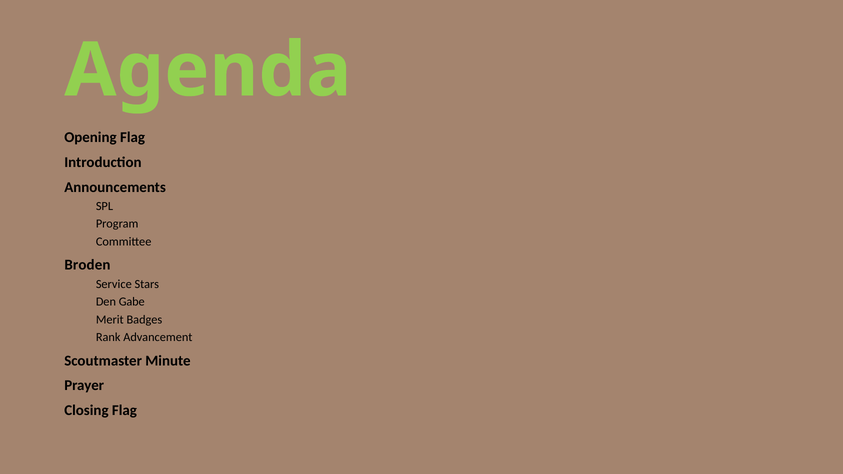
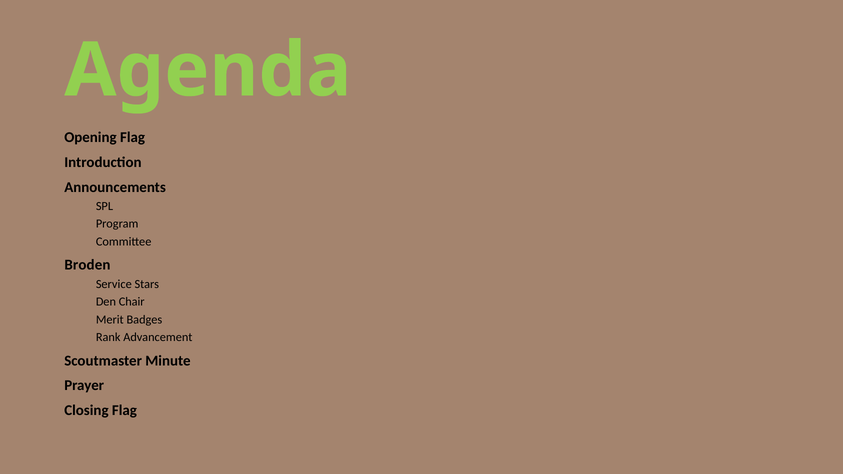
Gabe: Gabe -> Chair (132, 302)
